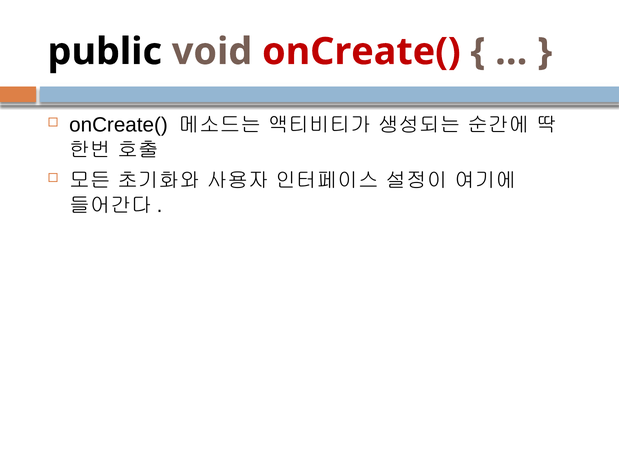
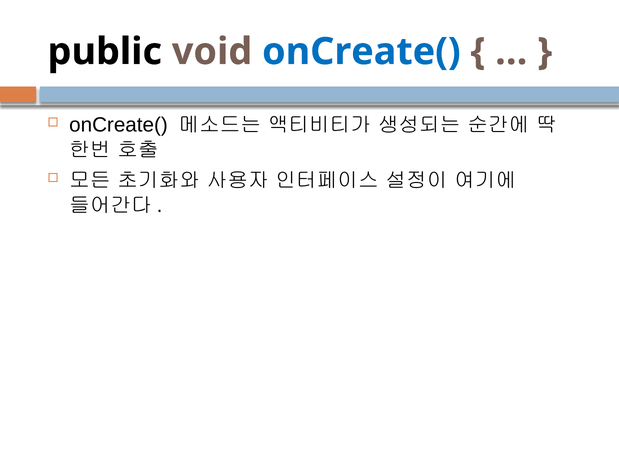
onCreate( colour: red -> blue (361, 52)
